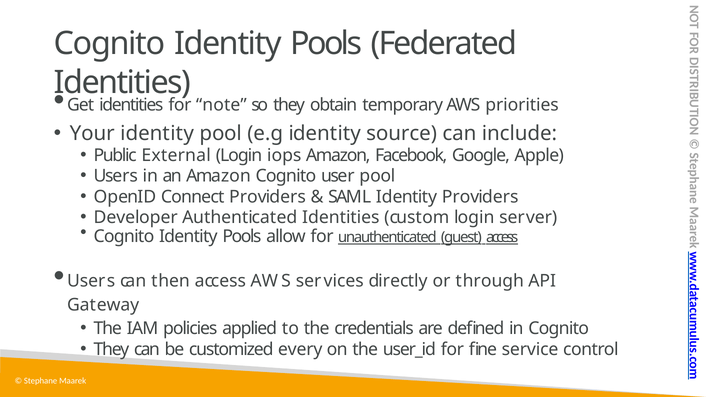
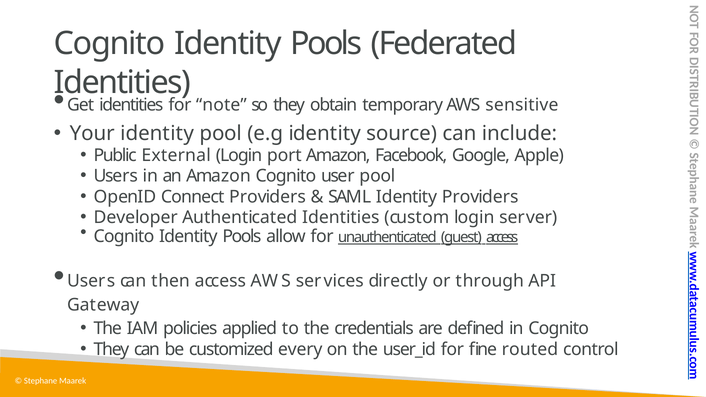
priorities: priorities -> sensitive (522, 105)
iops: iops -> port (284, 156)
service: service -> routed (530, 350)
